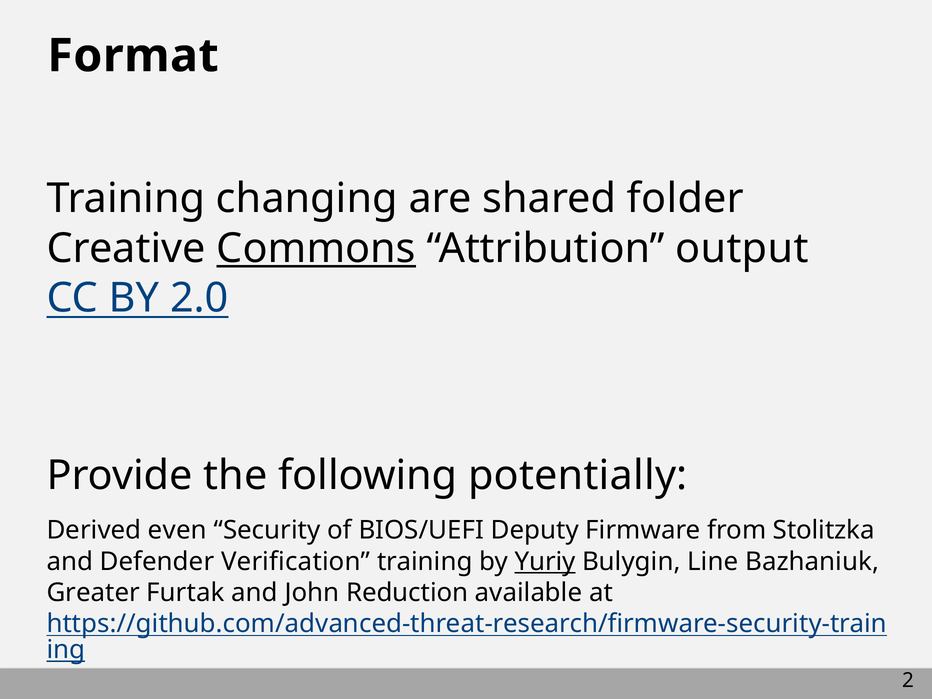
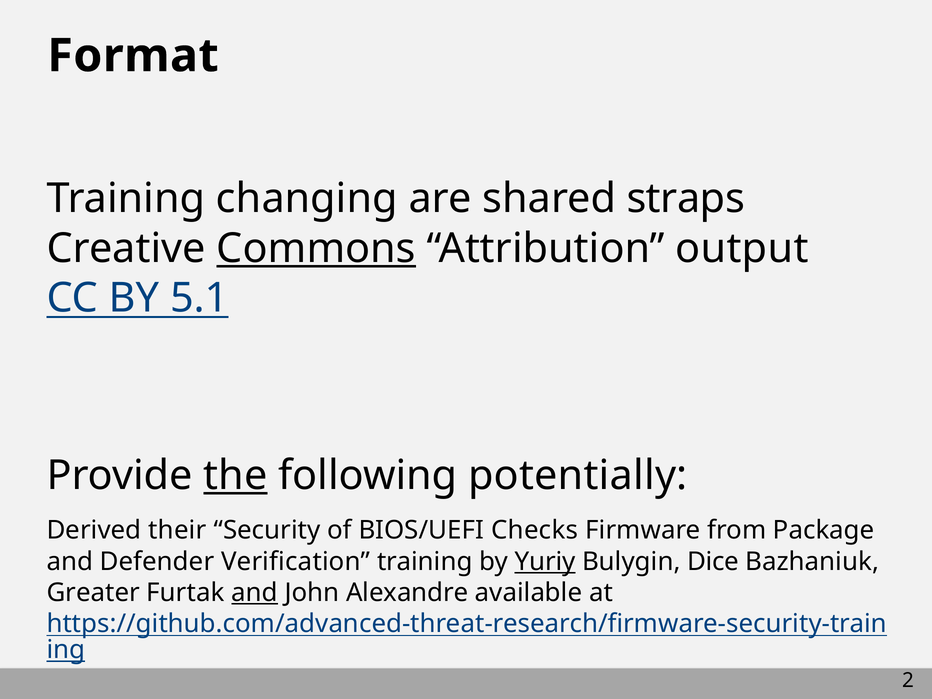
folder: folder -> straps (686, 199)
2.0: 2.0 -> 5.1 (199, 298)
the underline: none -> present (235, 476)
even: even -> their (177, 530)
Deputy: Deputy -> Checks (535, 530)
Stolitzka: Stolitzka -> Package (824, 530)
Line: Line -> Dice (713, 562)
and underline: none -> present (255, 593)
Reduction: Reduction -> Alexandre (407, 593)
